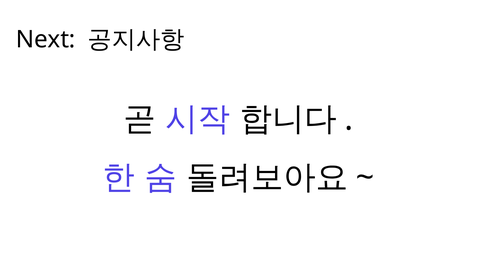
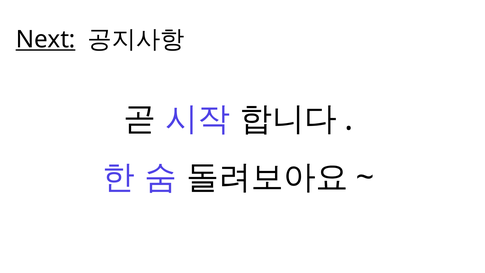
Next underline: none -> present (46, 40)
